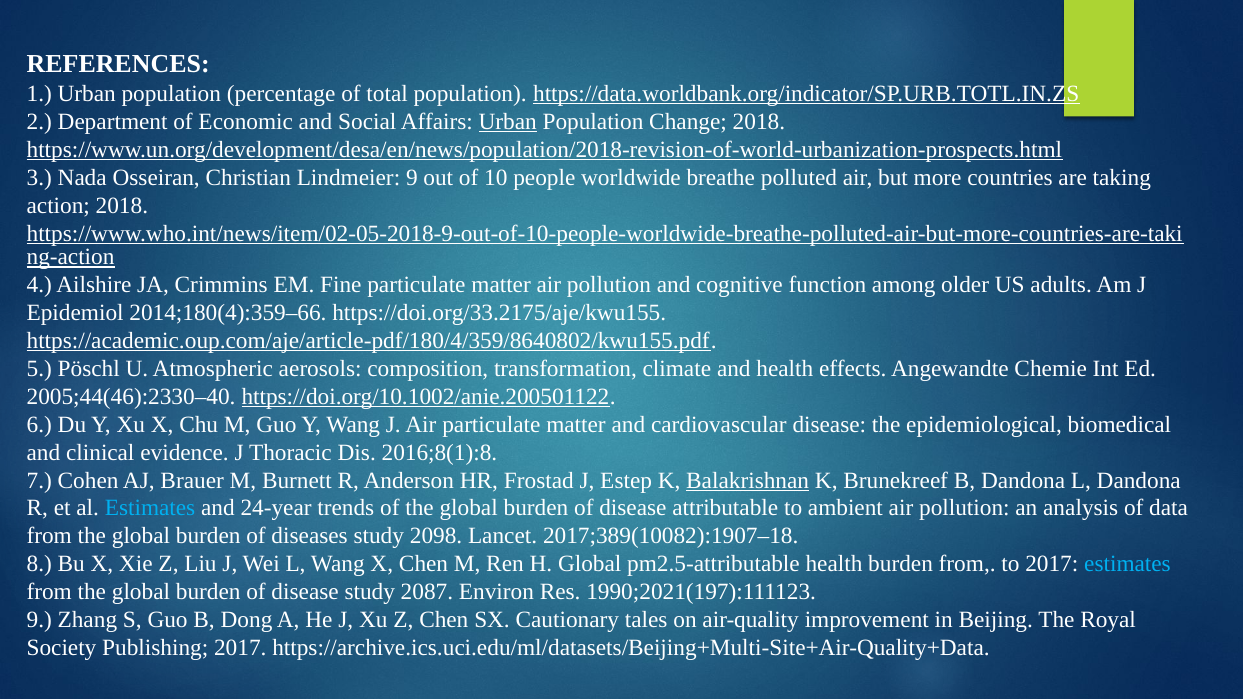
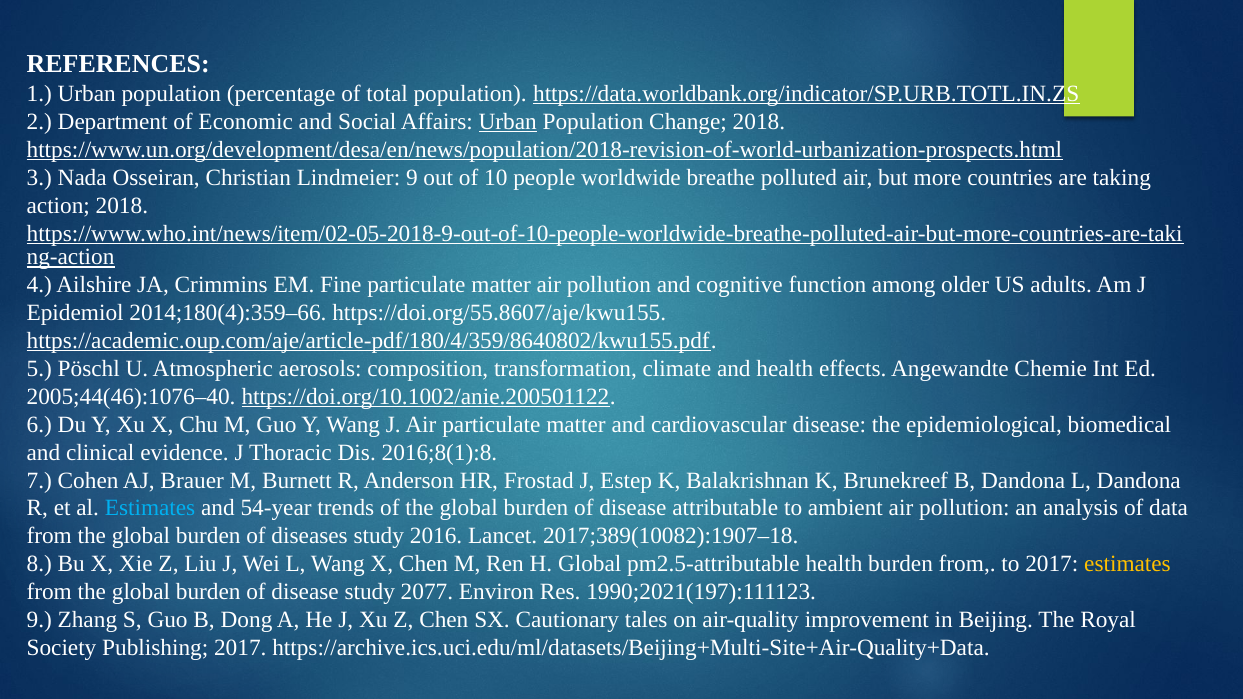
https://doi.org/33.2175/aje/kwu155: https://doi.org/33.2175/aje/kwu155 -> https://doi.org/55.8607/aje/kwu155 (499, 313)
2005;44(46):2330–40: 2005;44(46):2330–40 -> 2005;44(46):1076–40 (131, 397)
Balakrishnan underline: present -> none (748, 480)
24-year: 24-year -> 54-year (276, 508)
2098: 2098 -> 2016 (436, 536)
estimates colour: light blue -> yellow (1127, 564)
2087: 2087 -> 2077 (427, 592)
